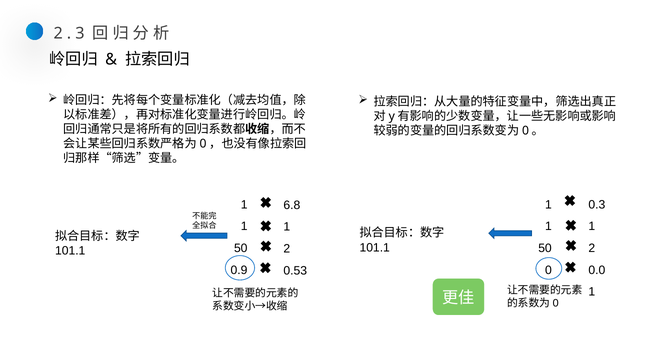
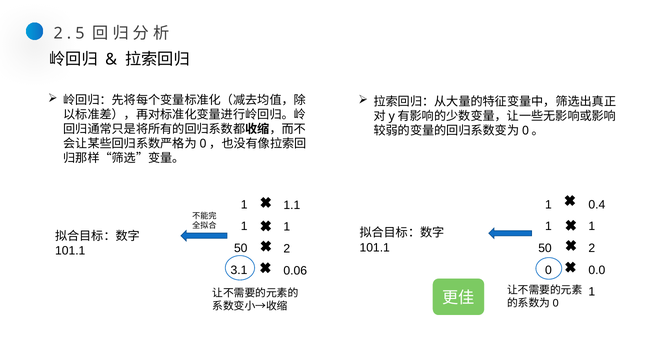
3: 3 -> 5 (80, 33)
0.3: 0.3 -> 0.4 (597, 204)
6.8: 6.8 -> 1.1 (292, 205)
0.9: 0.9 -> 3.1 (239, 270)
0.53: 0.53 -> 0.06 (295, 271)
